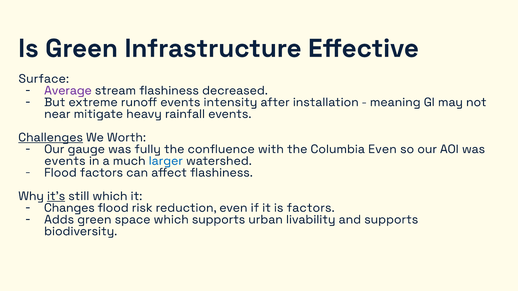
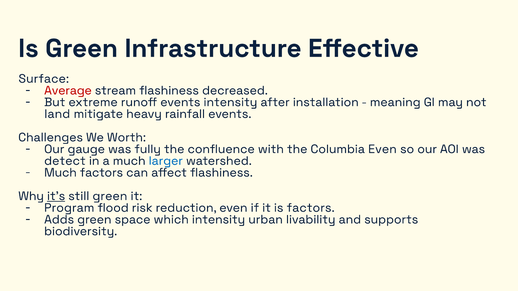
Average colour: purple -> red (68, 91)
near: near -> land (57, 114)
Challenges underline: present -> none (51, 137)
events: events -> detect (65, 161)
Flood: Flood -> Much (60, 173)
still which: which -> green (110, 196)
Changes: Changes -> Program (69, 208)
which supports: supports -> intensity (218, 220)
